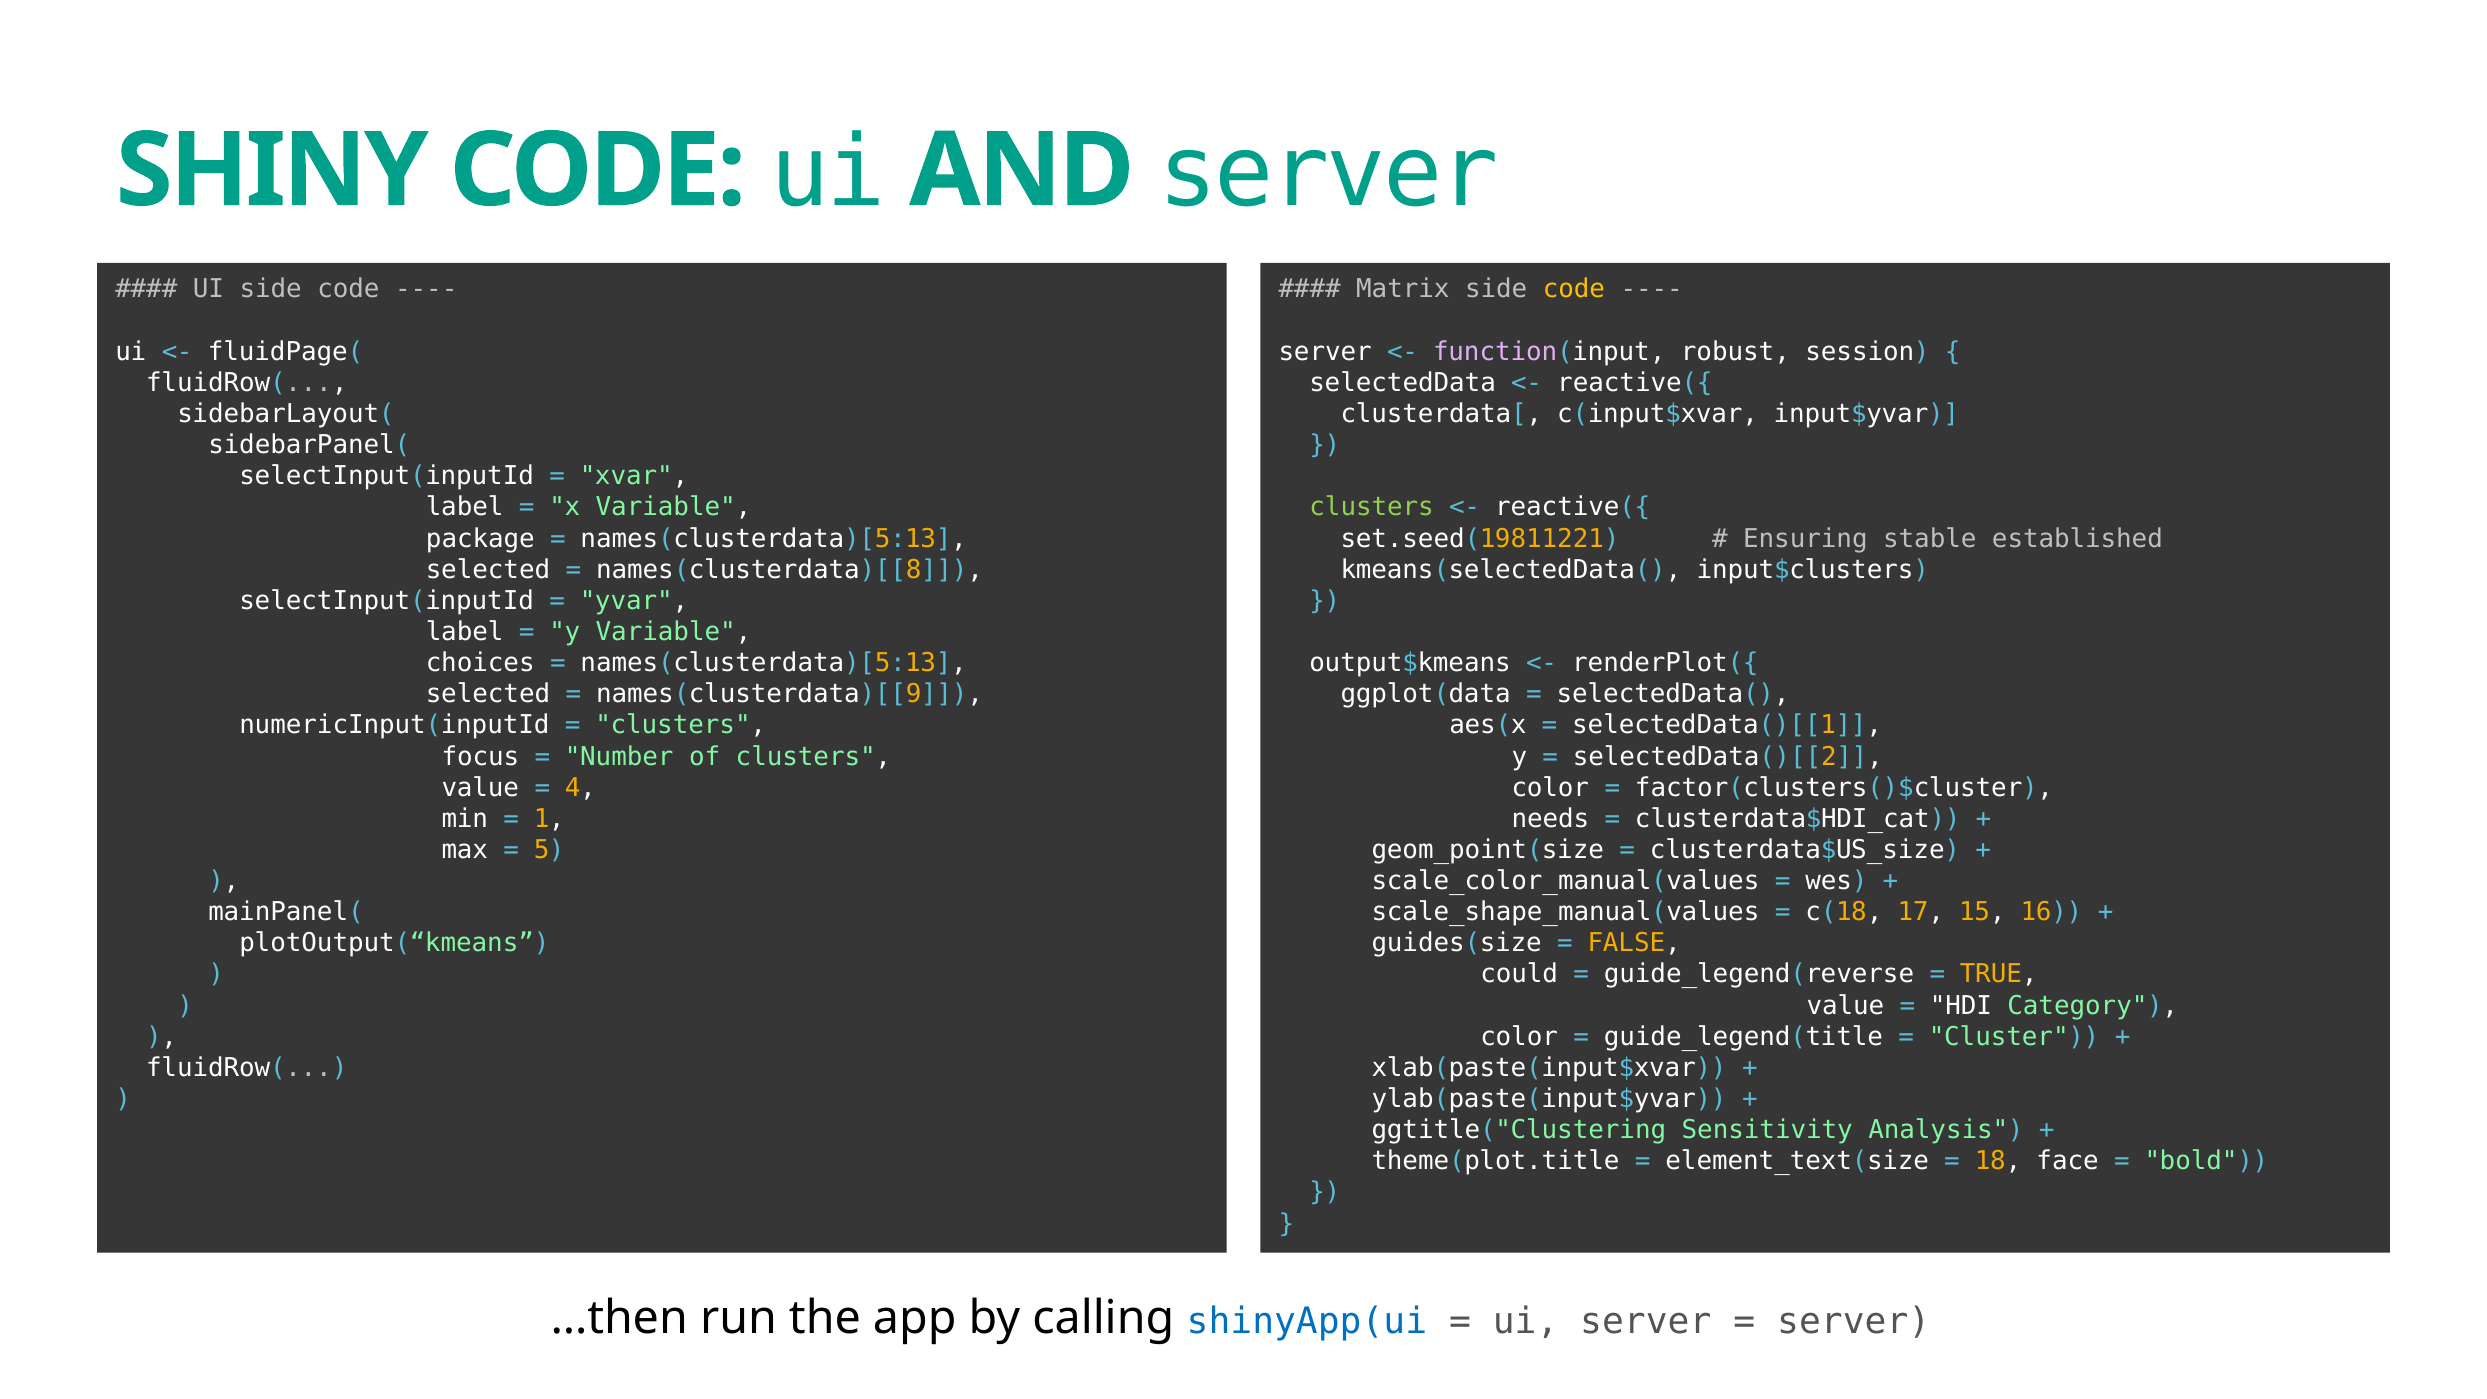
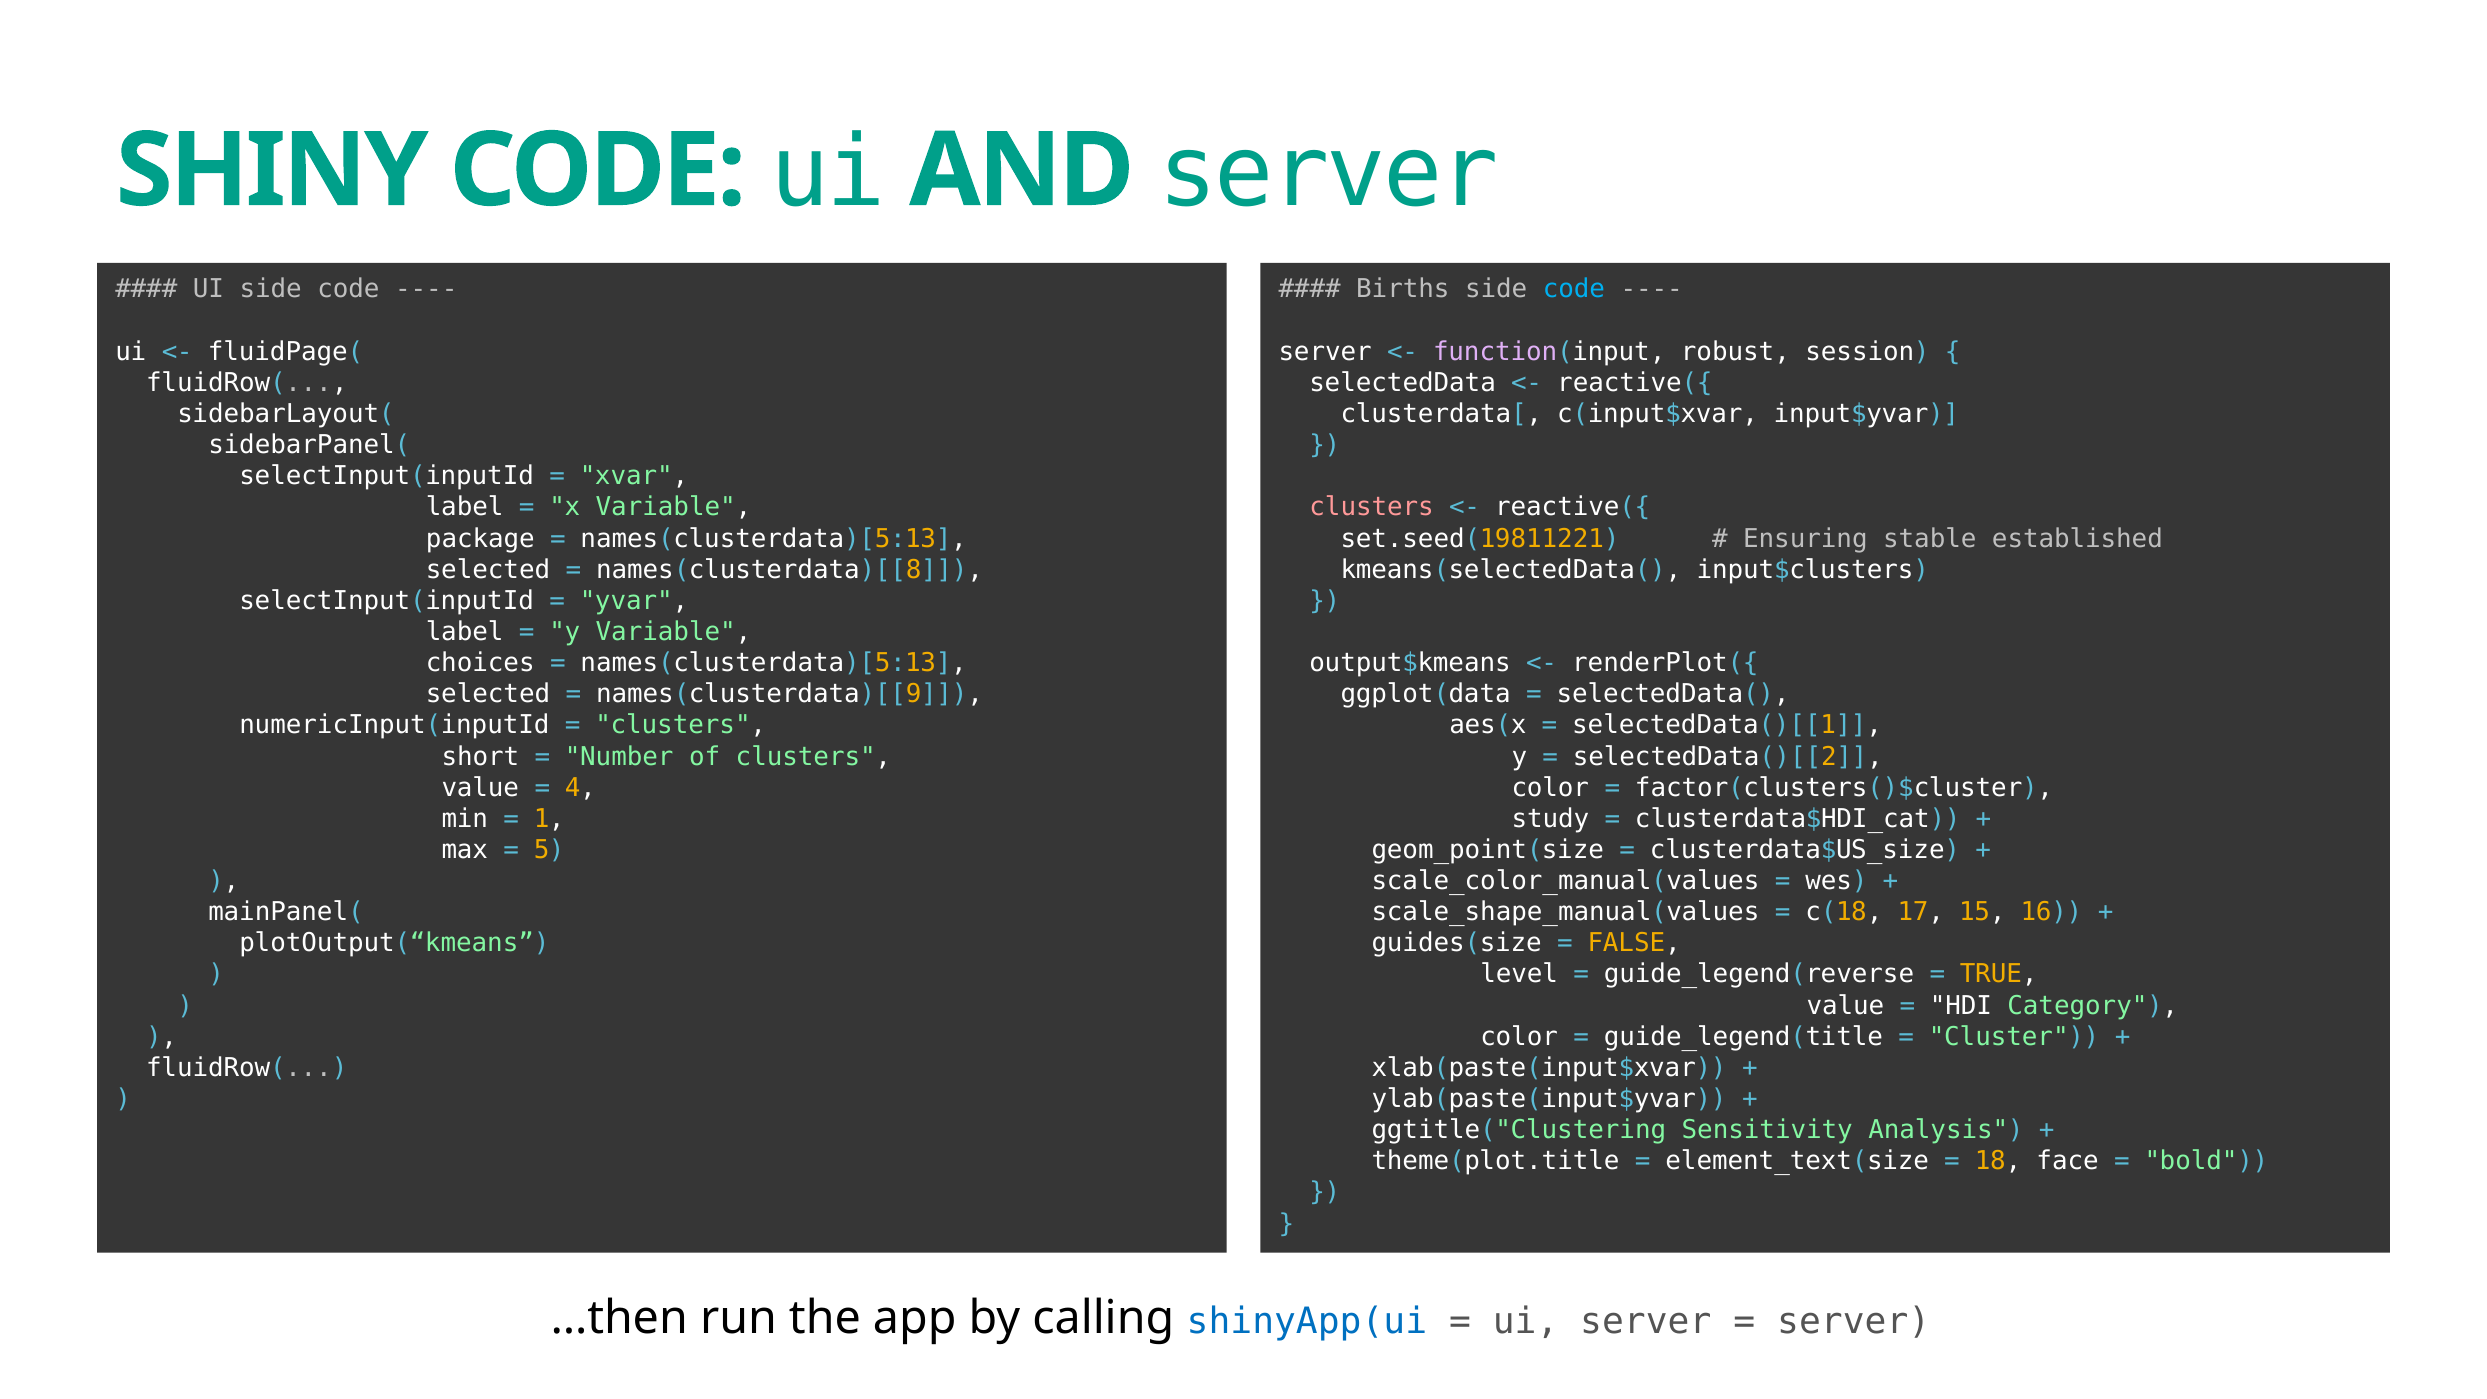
Matrix: Matrix -> Births (1403, 289)
code colour: yellow -> light blue (1574, 289)
clusters colour: light green -> pink (1372, 507)
focus: focus -> short (480, 756)
needs: needs -> study (1550, 819)
could: could -> level (1519, 974)
